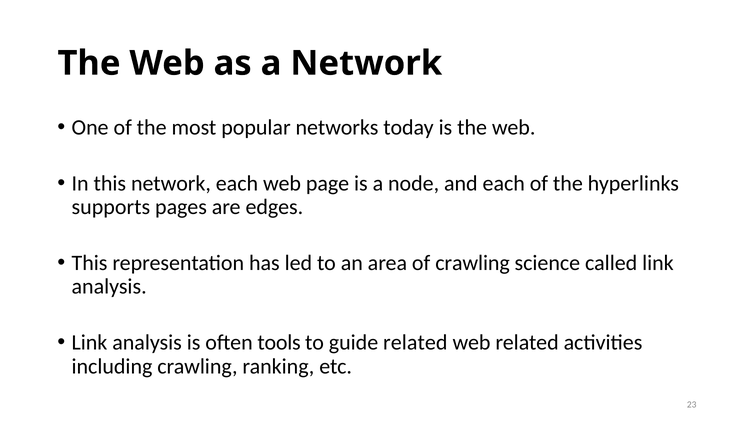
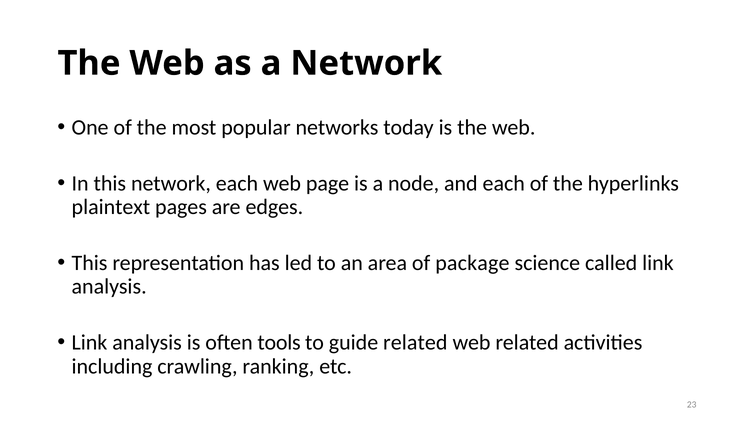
supports: supports -> plaintext (111, 207)
of crawling: crawling -> package (472, 263)
